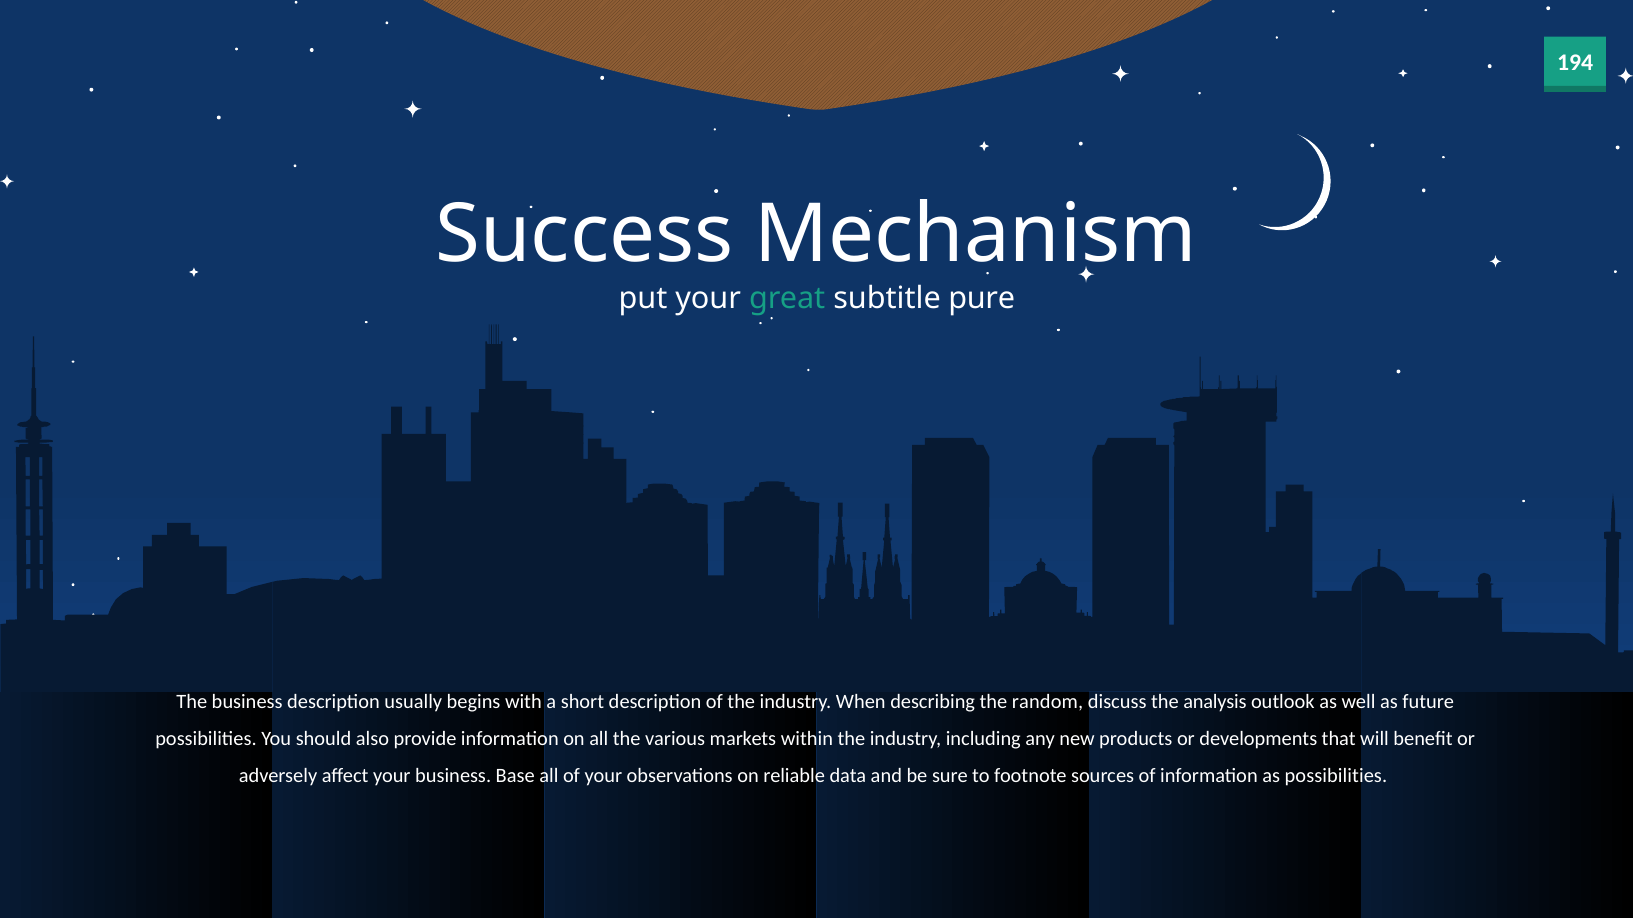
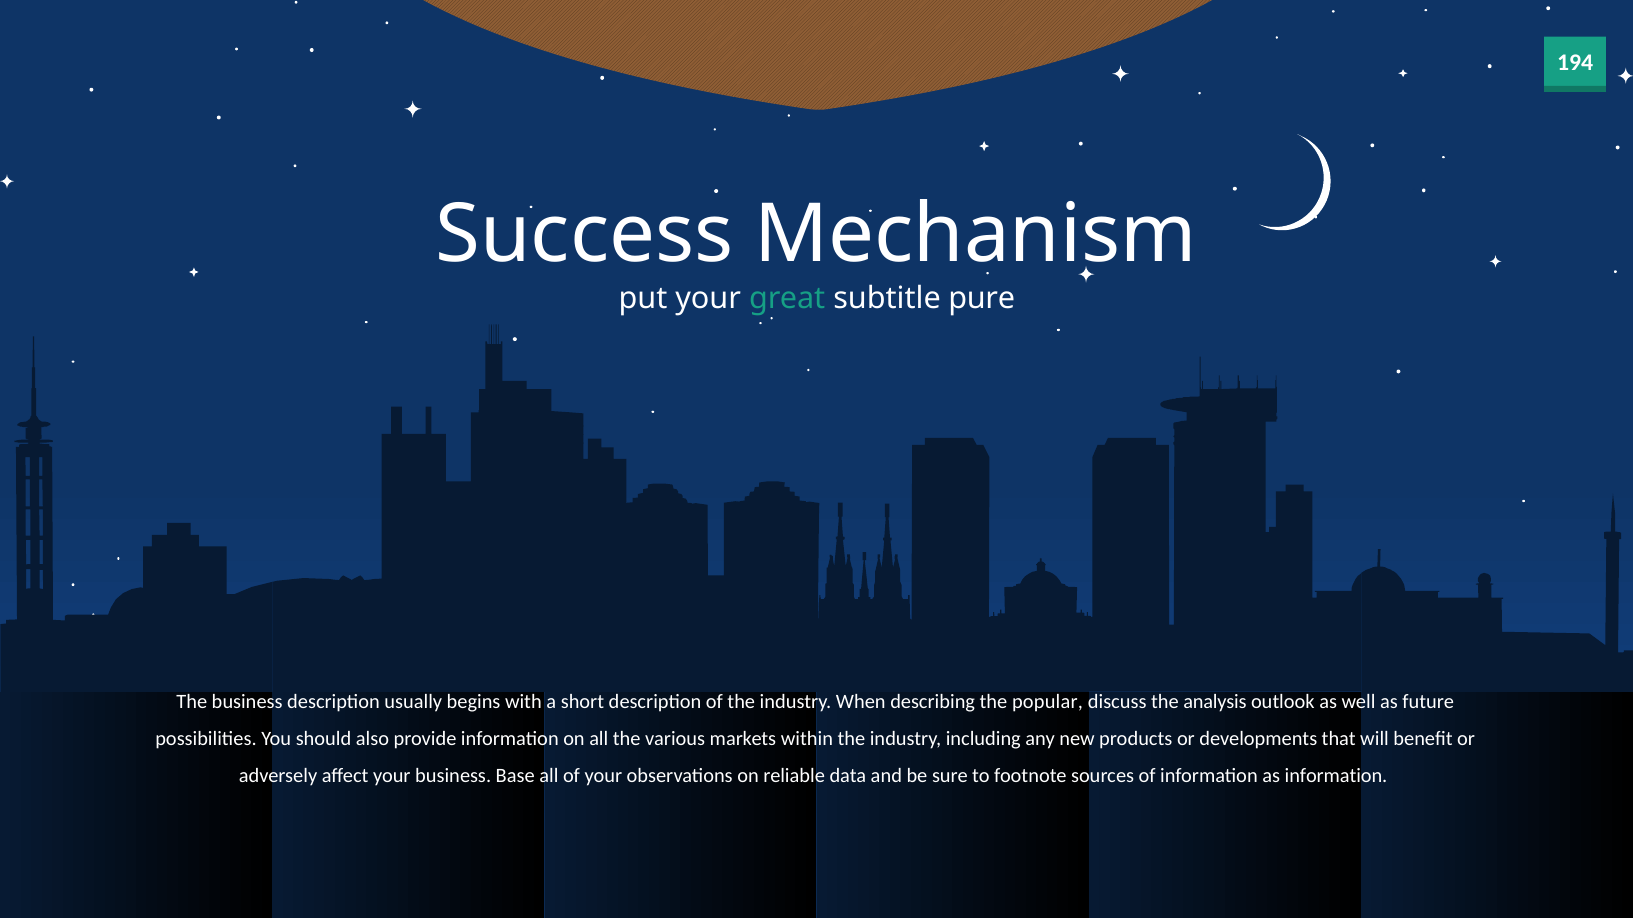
random: random -> popular (1047, 703)
as possibilities: possibilities -> information (1336, 776)
